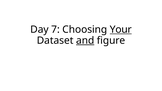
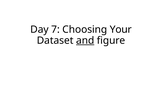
Your underline: present -> none (121, 30)
